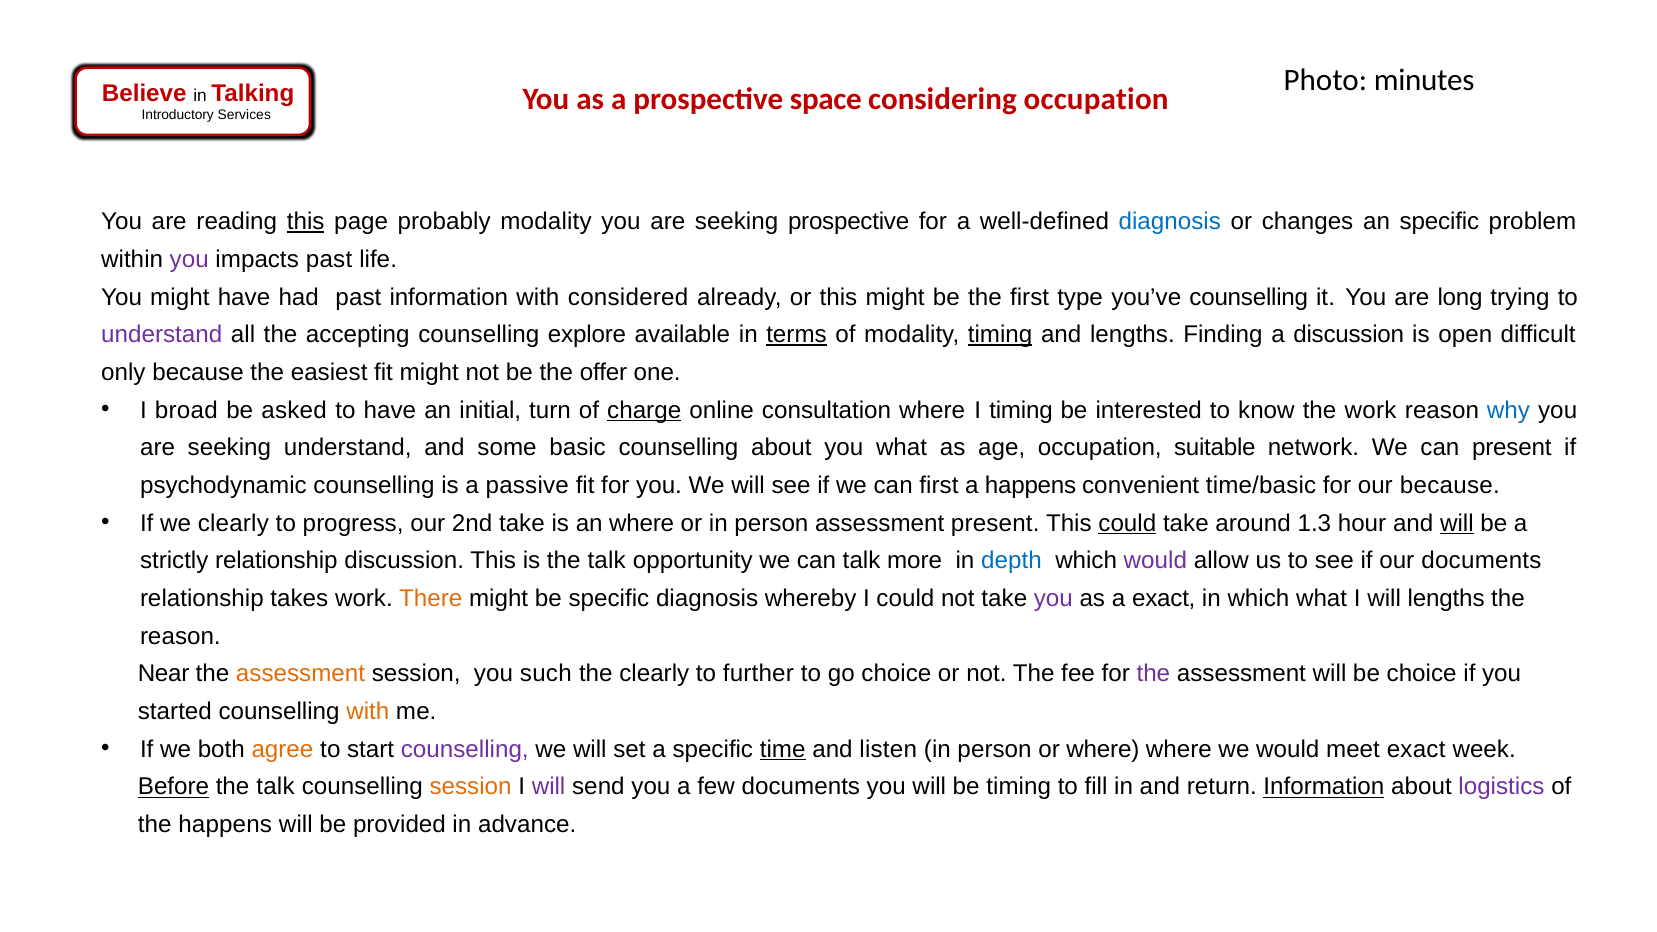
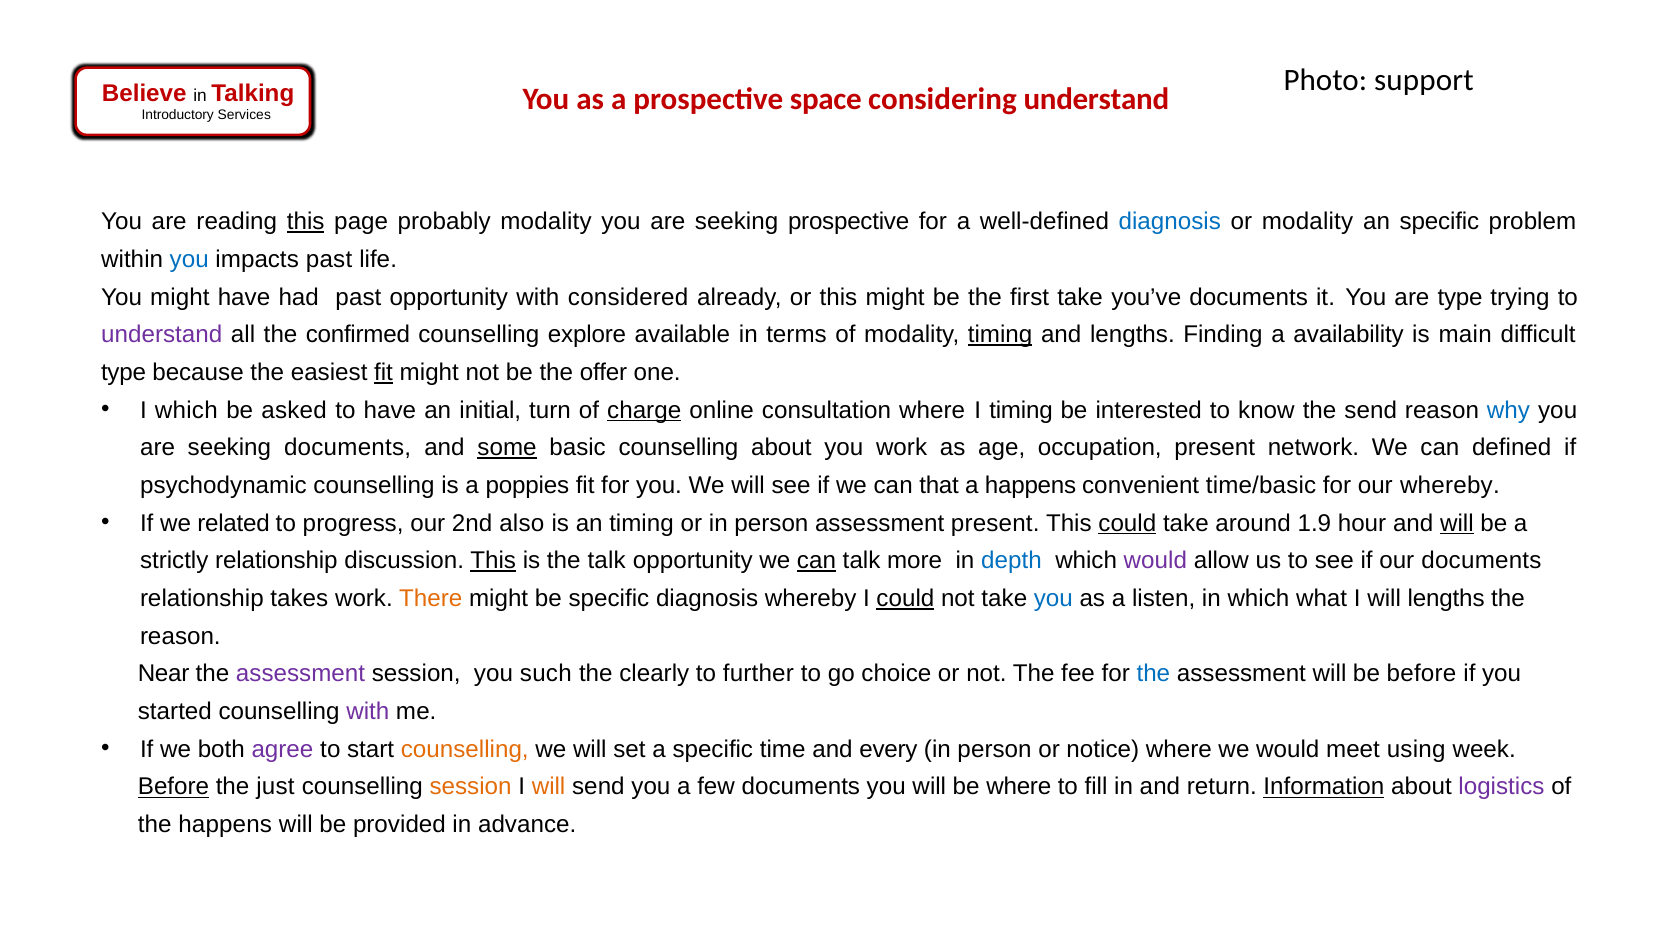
minutes: minutes -> support (1424, 80)
considering occupation: occupation -> understand (1096, 99)
or changes: changes -> modality (1308, 222)
you colour: purple -> blue (189, 259)
past information: information -> opportunity (449, 297)
first type: type -> take (1080, 297)
you’ve counselling: counselling -> documents (1249, 297)
are long: long -> type (1460, 297)
accepting: accepting -> confirmed (358, 335)
terms underline: present -> none (797, 335)
a discussion: discussion -> availability (1349, 335)
open: open -> main (1465, 335)
only: only -> type (123, 372)
fit underline: none -> present (384, 372)
I broad: broad -> which (186, 410)
the work: work -> send (1371, 410)
seeking understand: understand -> documents (348, 448)
some underline: none -> present (507, 448)
you what: what -> work (902, 448)
occupation suitable: suitable -> present (1215, 448)
can present: present -> defined (1512, 448)
passive: passive -> poppies (527, 485)
can first: first -> that (939, 485)
our because: because -> whereby (1450, 485)
we clearly: clearly -> related (234, 523)
2nd take: take -> also (522, 523)
an where: where -> timing (642, 523)
1.3: 1.3 -> 1.9 (1314, 523)
This underline: none -> present (493, 561)
can underline: none -> present (817, 561)
could underline: none -> present (905, 599)
you colour: purple -> blue (1053, 599)
a exact: exact -> listen (1164, 599)
assessment colour: orange -> purple (301, 674)
the colour: purple -> blue (1153, 674)
be choice: choice -> before (1422, 674)
with colour: orange -> purple (368, 712)
agree colour: orange -> purple (282, 749)
counselling colour: purple -> orange (465, 749)
time underline: present -> none (783, 749)
listen: listen -> every (888, 749)
or where: where -> notice (1103, 749)
meet exact: exact -> using (1416, 749)
talk: talk -> just (276, 787)
will colour: purple -> orange (549, 787)
be timing: timing -> where (1019, 787)
